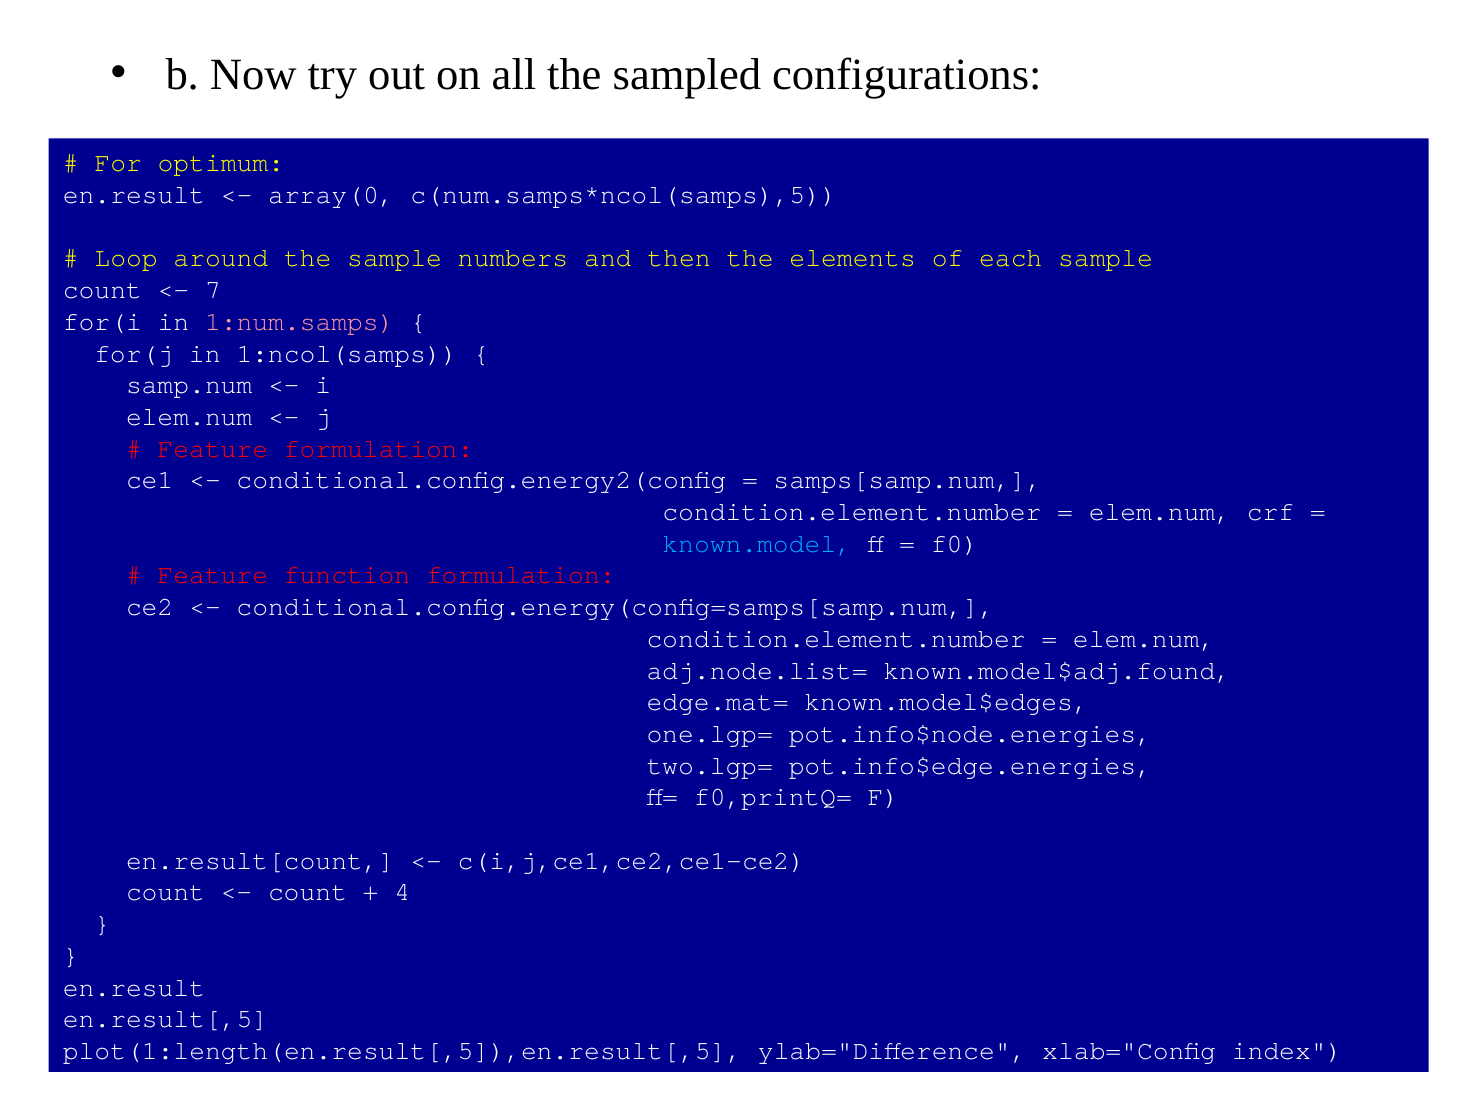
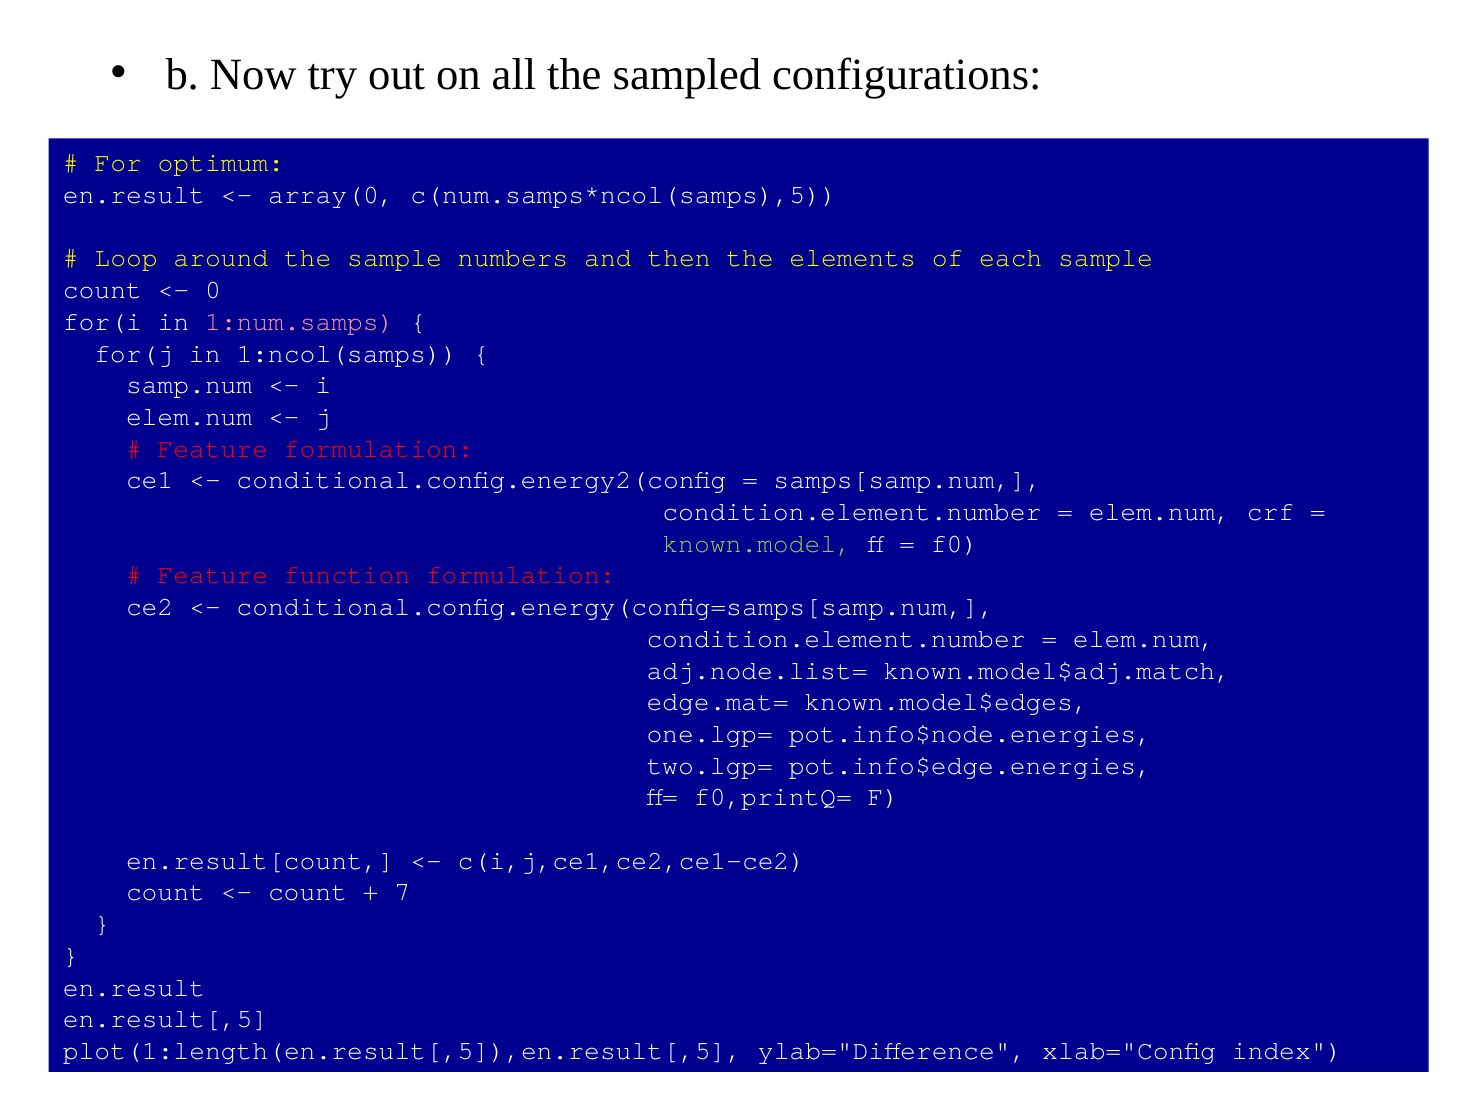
7: 7 -> 0 (213, 290)
known.model colour: light blue -> light green (757, 543)
known.model$adj.found: known.model$adj.found -> known.model$adj.match (1057, 670)
4: 4 -> 7 (402, 892)
